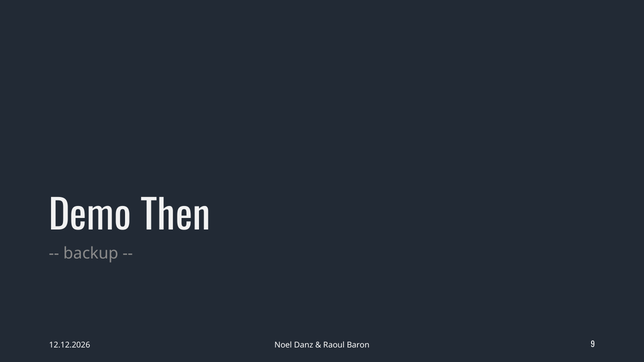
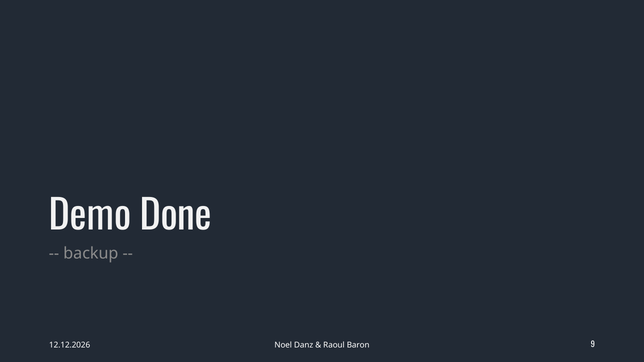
Then: Then -> Done (176, 217)
